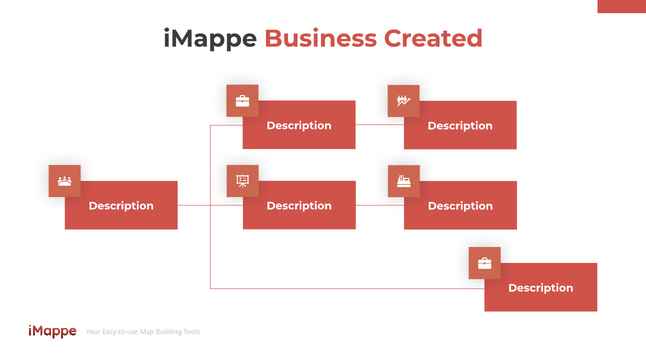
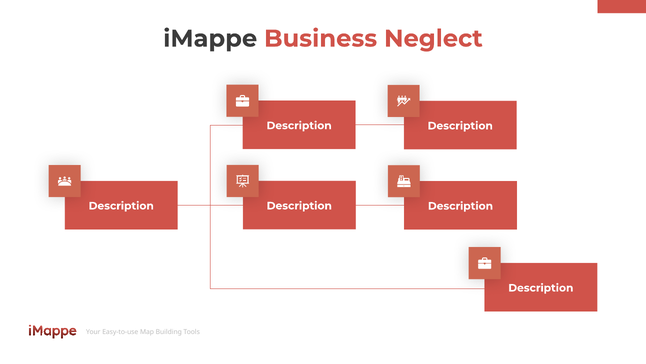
Created: Created -> Neglect (433, 39)
